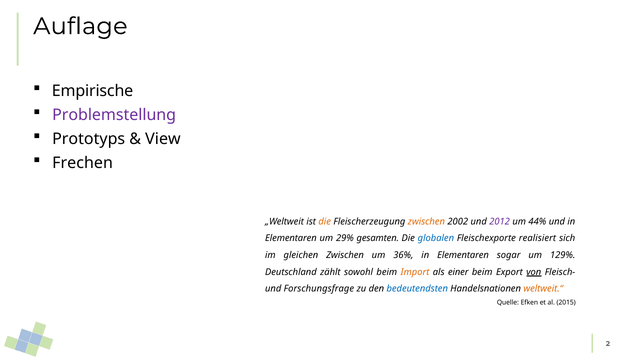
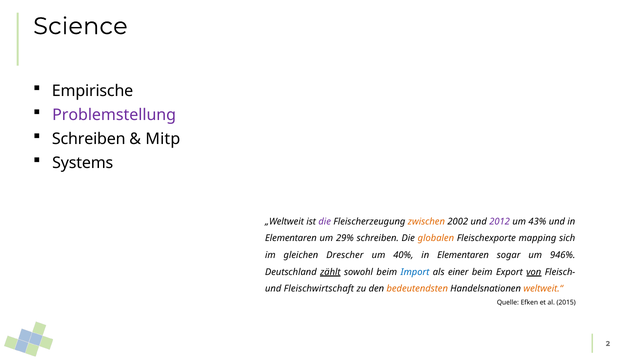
Auflage: Auflage -> Science (80, 26)
Prototyps: Prototyps -> Schreiben (89, 139)
View: View -> Mitp (163, 139)
Frechen: Frechen -> Systems (83, 163)
die colour: orange -> purple (325, 222)
44%: 44% -> 43% (537, 222)
29% gesamten: gesamten -> schreiben (378, 238)
globalen colour: blue -> orange (436, 238)
realisiert: realisiert -> mapping (537, 238)
gleichen Zwischen: Zwischen -> Drescher (345, 255)
36%: 36% -> 40% (403, 255)
129%: 129% -> 946% (563, 255)
zählt underline: none -> present (330, 272)
Import colour: orange -> blue (415, 272)
Forschungsfrage: Forschungsfrage -> Fleischwirtschaft (319, 289)
bedeutendsten colour: blue -> orange (417, 289)
